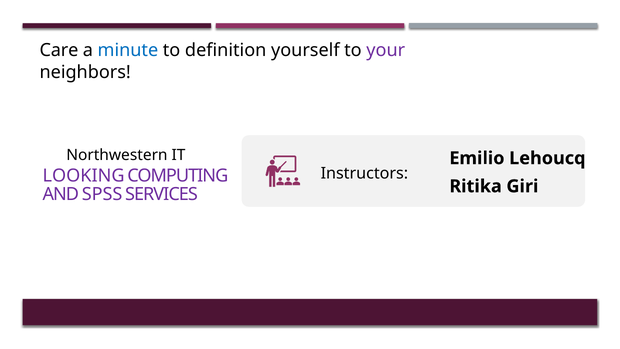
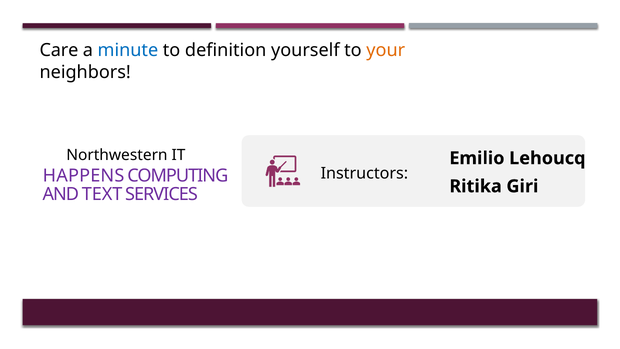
your colour: purple -> orange (386, 50)
LOOKING: LOOKING -> HAPPENS (84, 176)
SPSS: SPSS -> TEXT (102, 194)
